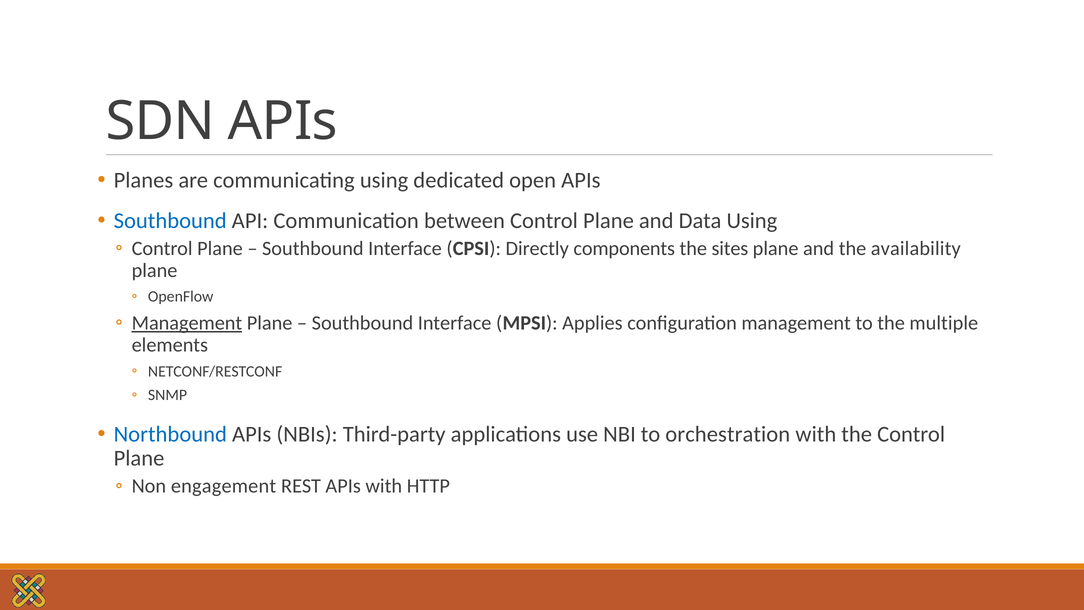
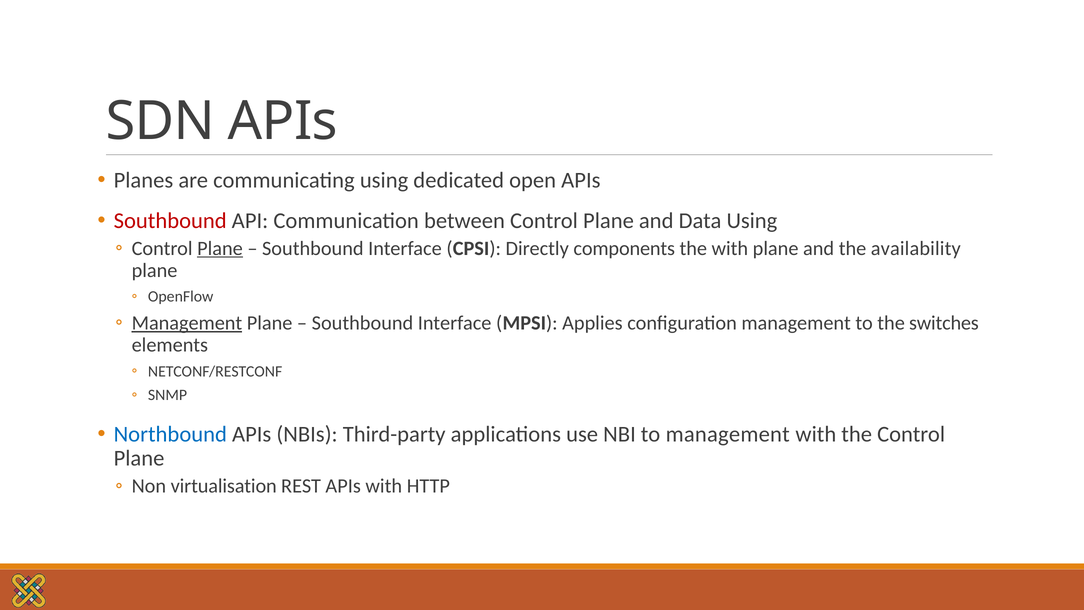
Southbound colour: blue -> red (170, 221)
Plane underline: none -> present (220, 248)
the sites: sites -> with (730, 248)
multiple: multiple -> switches (944, 323)
to orchestration: orchestration -> management (728, 434)
engagement: engagement -> virtualisation (224, 486)
